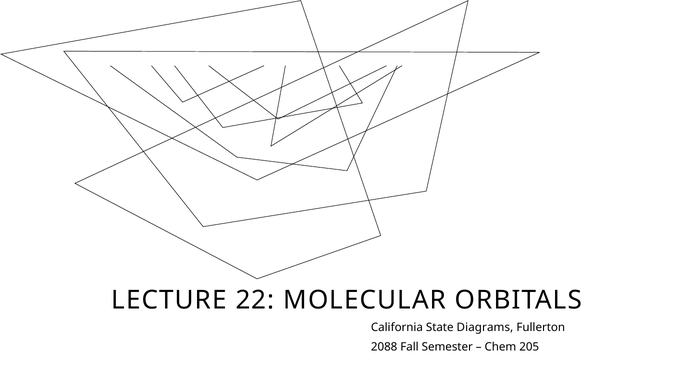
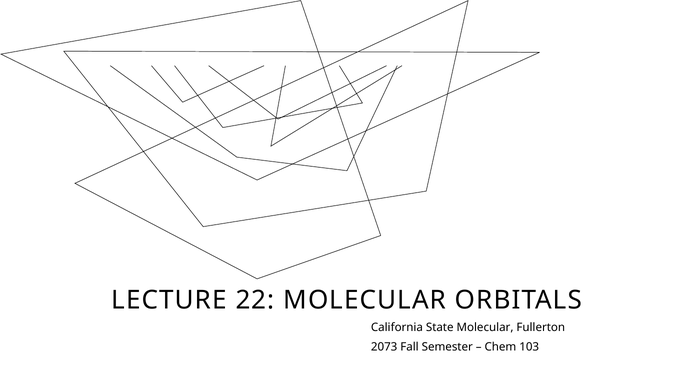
State Diagrams: Diagrams -> Molecular (485, 327)
2088: 2088 -> 2073 (384, 347)
205: 205 -> 103 (529, 347)
